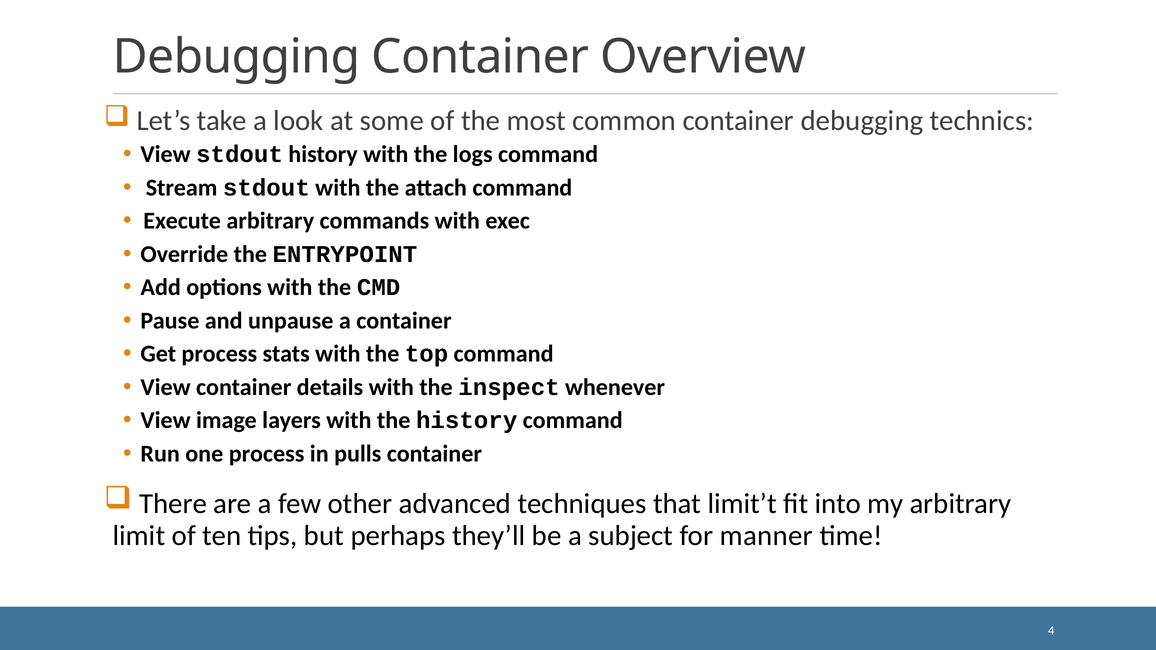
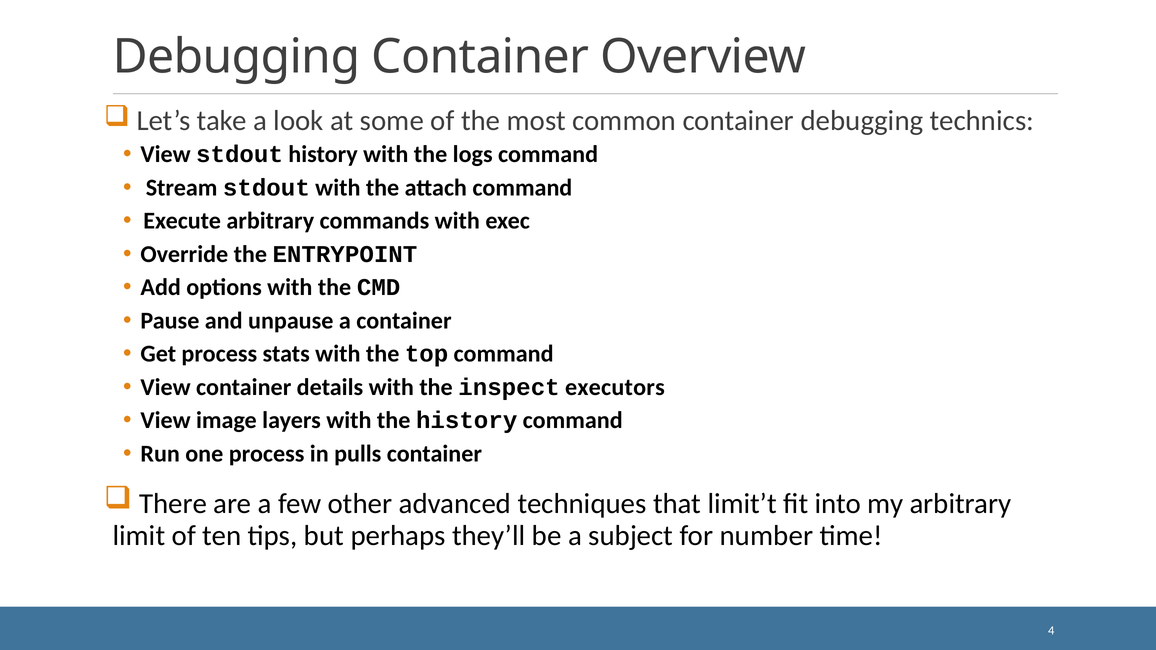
whenever: whenever -> executors (615, 387)
manner: manner -> number (766, 536)
